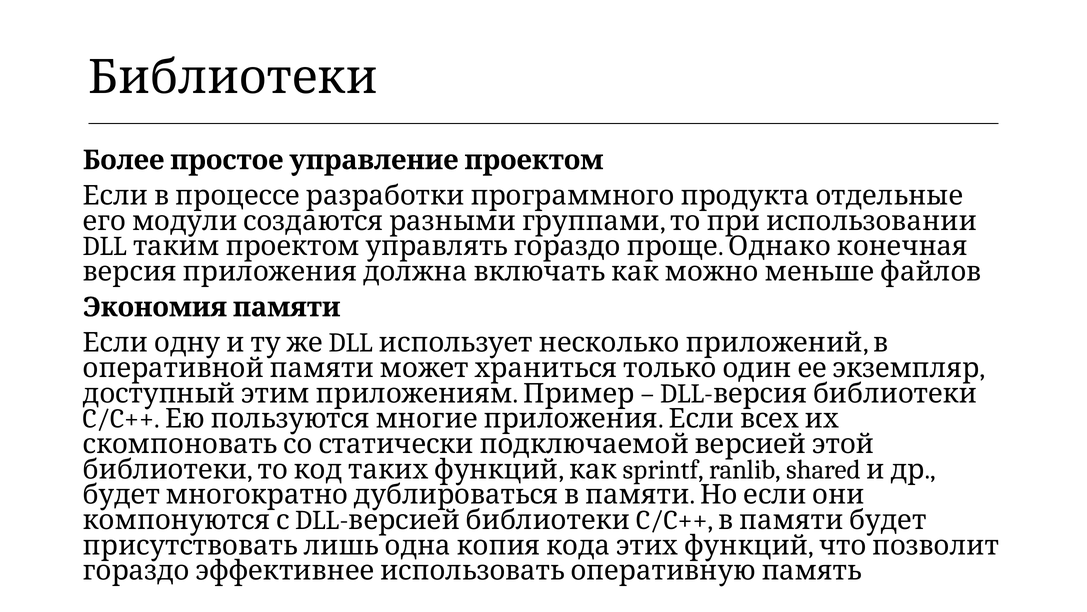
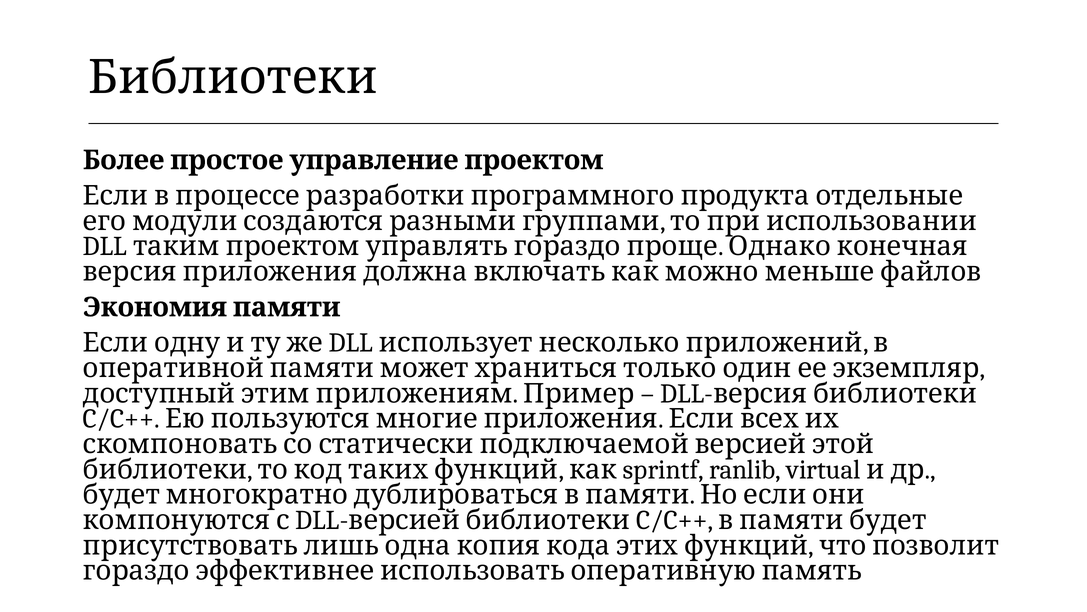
shared: shared -> virtual (824, 469)
